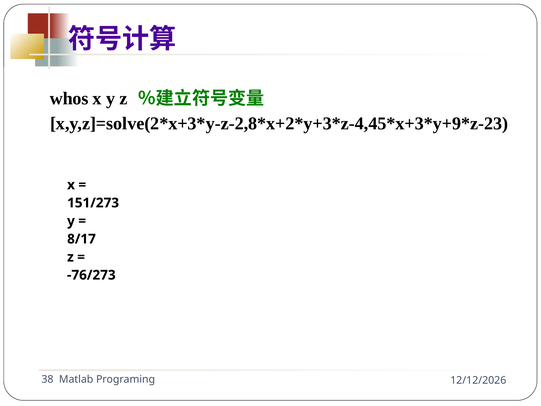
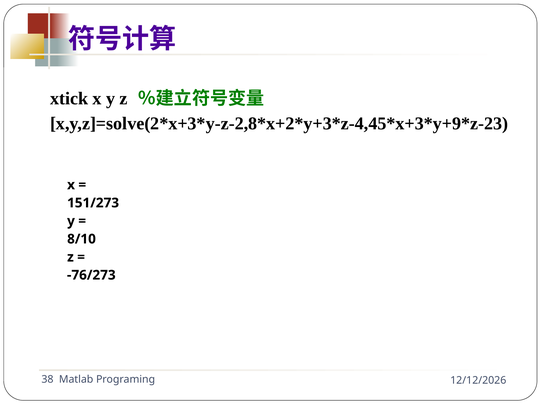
whos: whos -> xtick (69, 98)
8/17: 8/17 -> 8/10 (81, 239)
